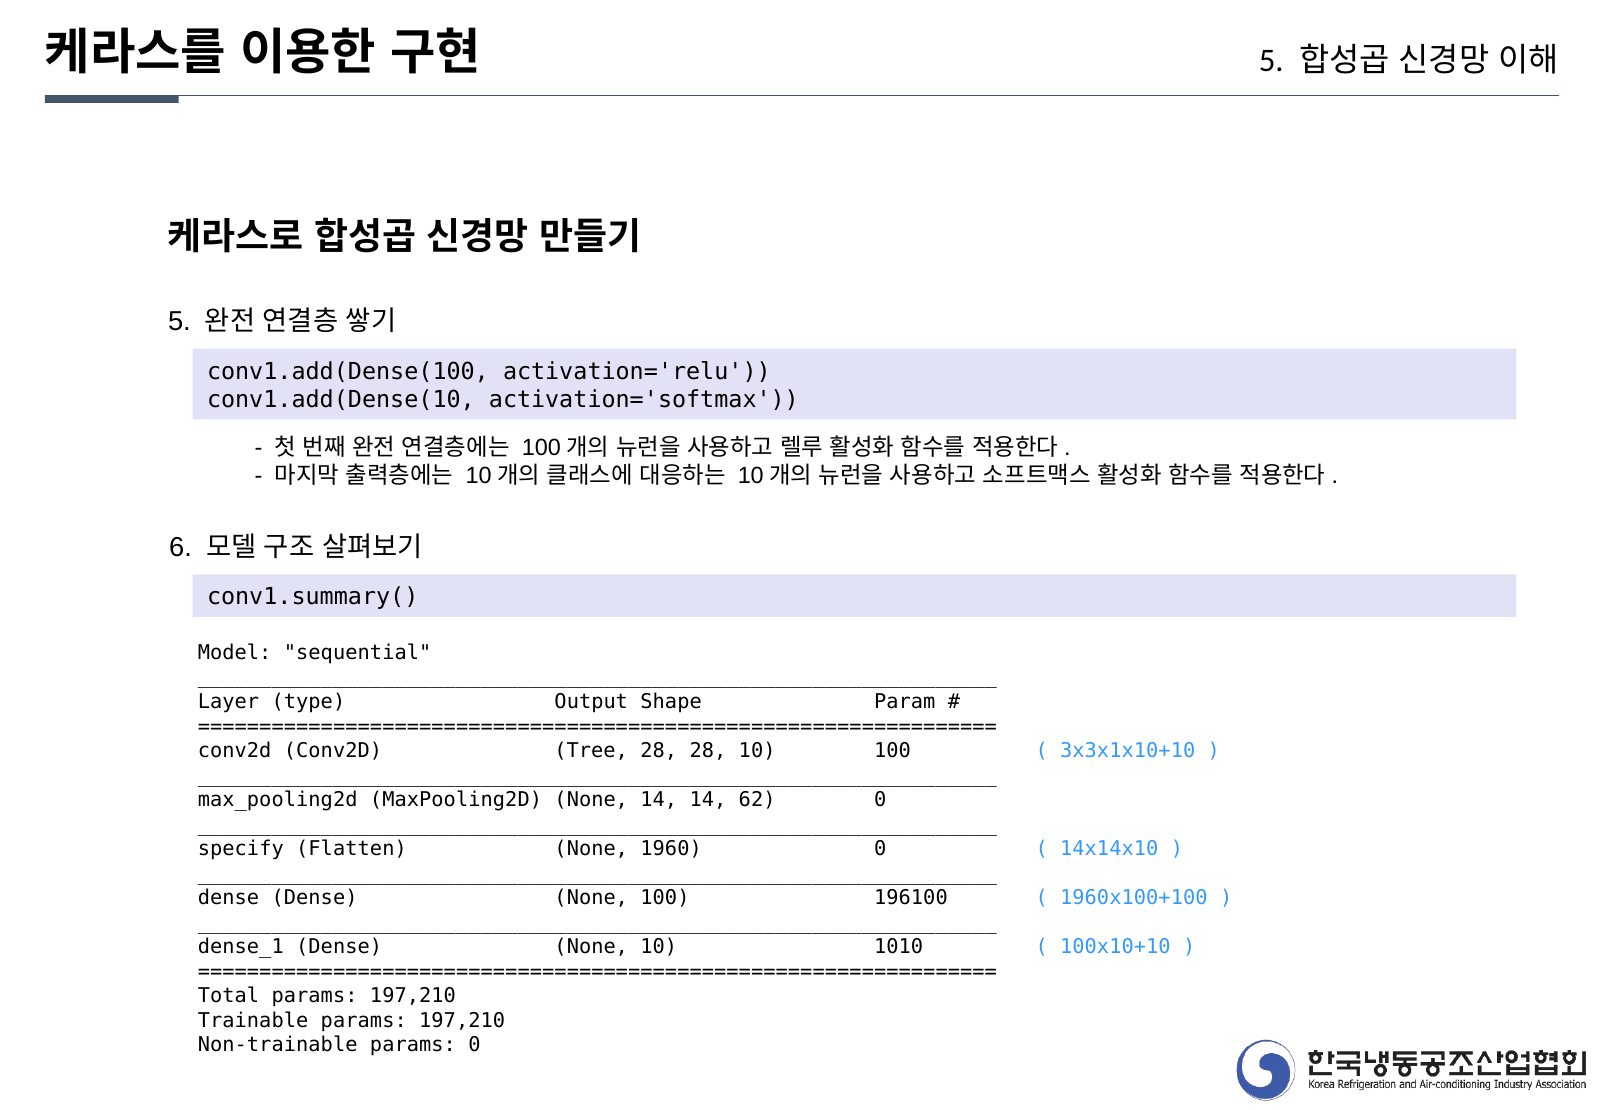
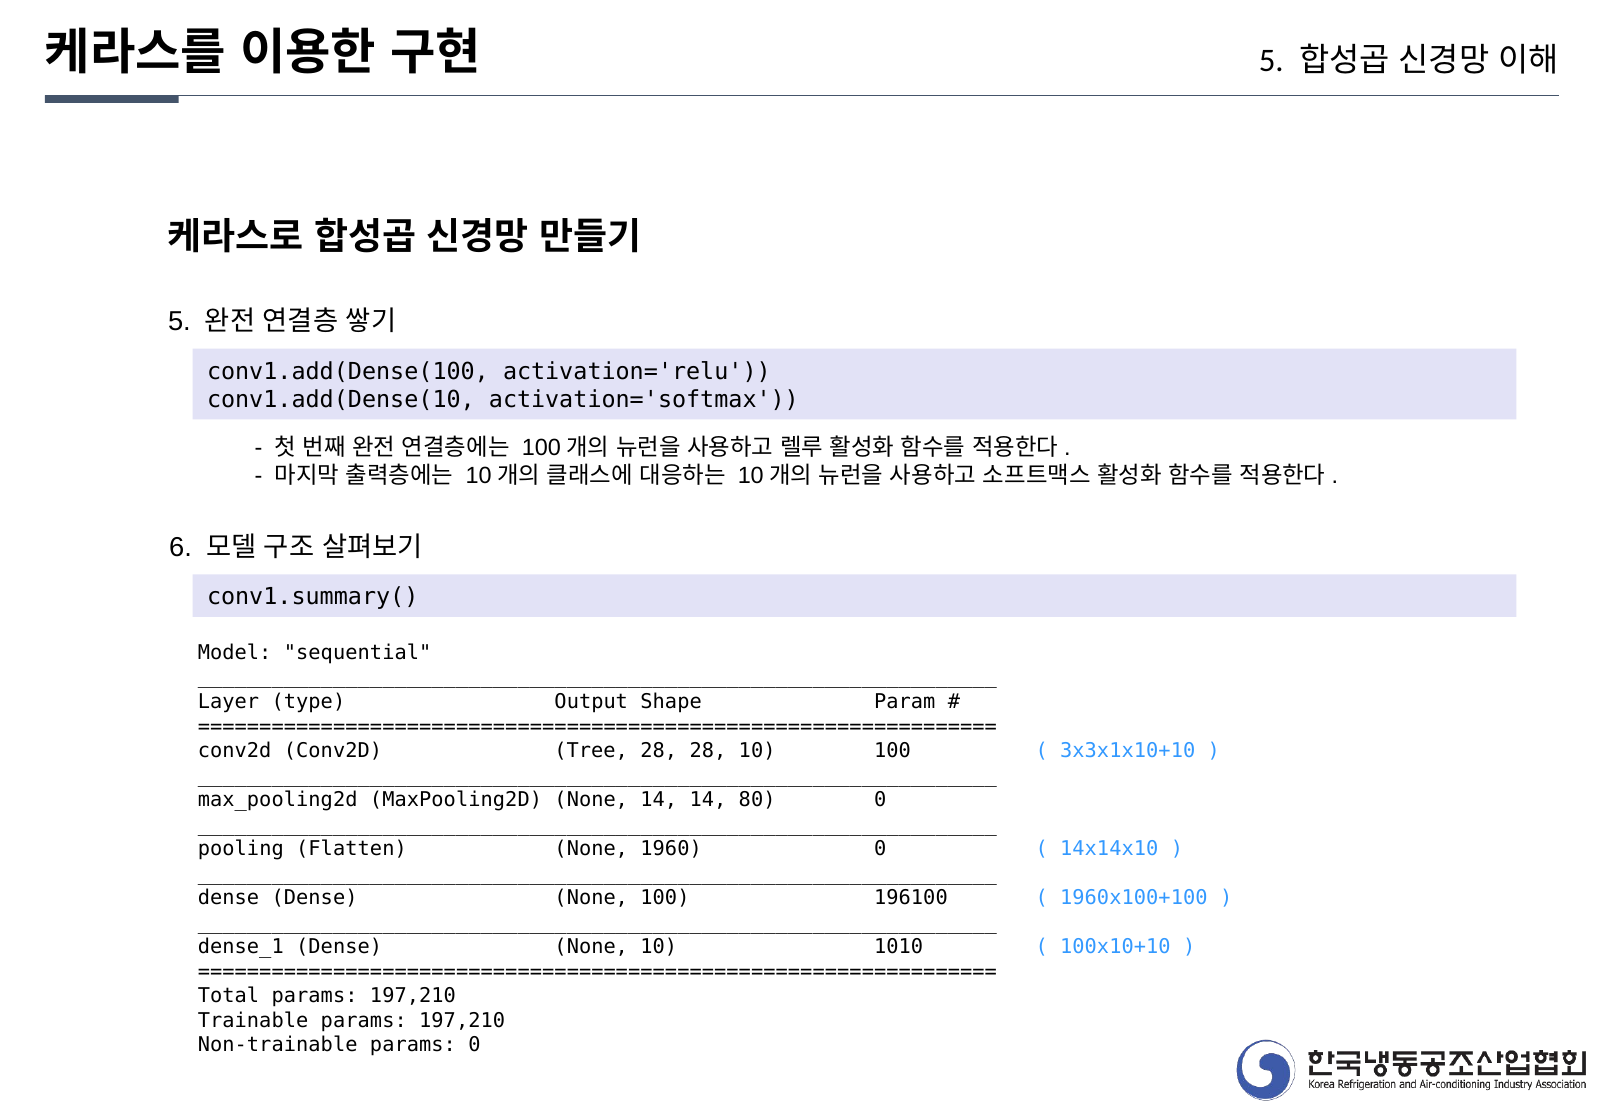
62: 62 -> 80 (757, 800)
specify: specify -> pooling (241, 849)
